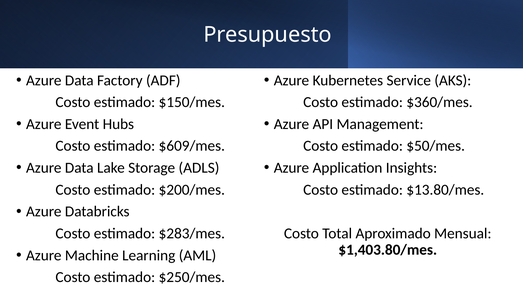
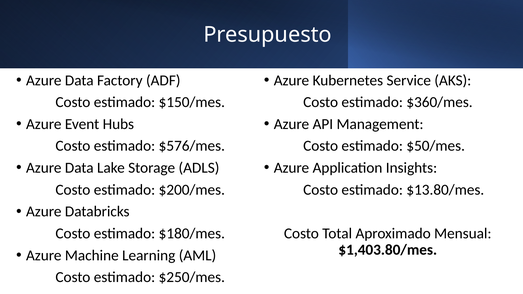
$609/mes: $609/mes -> $576/mes (192, 146)
$283/mes: $283/mes -> $180/mes (192, 234)
